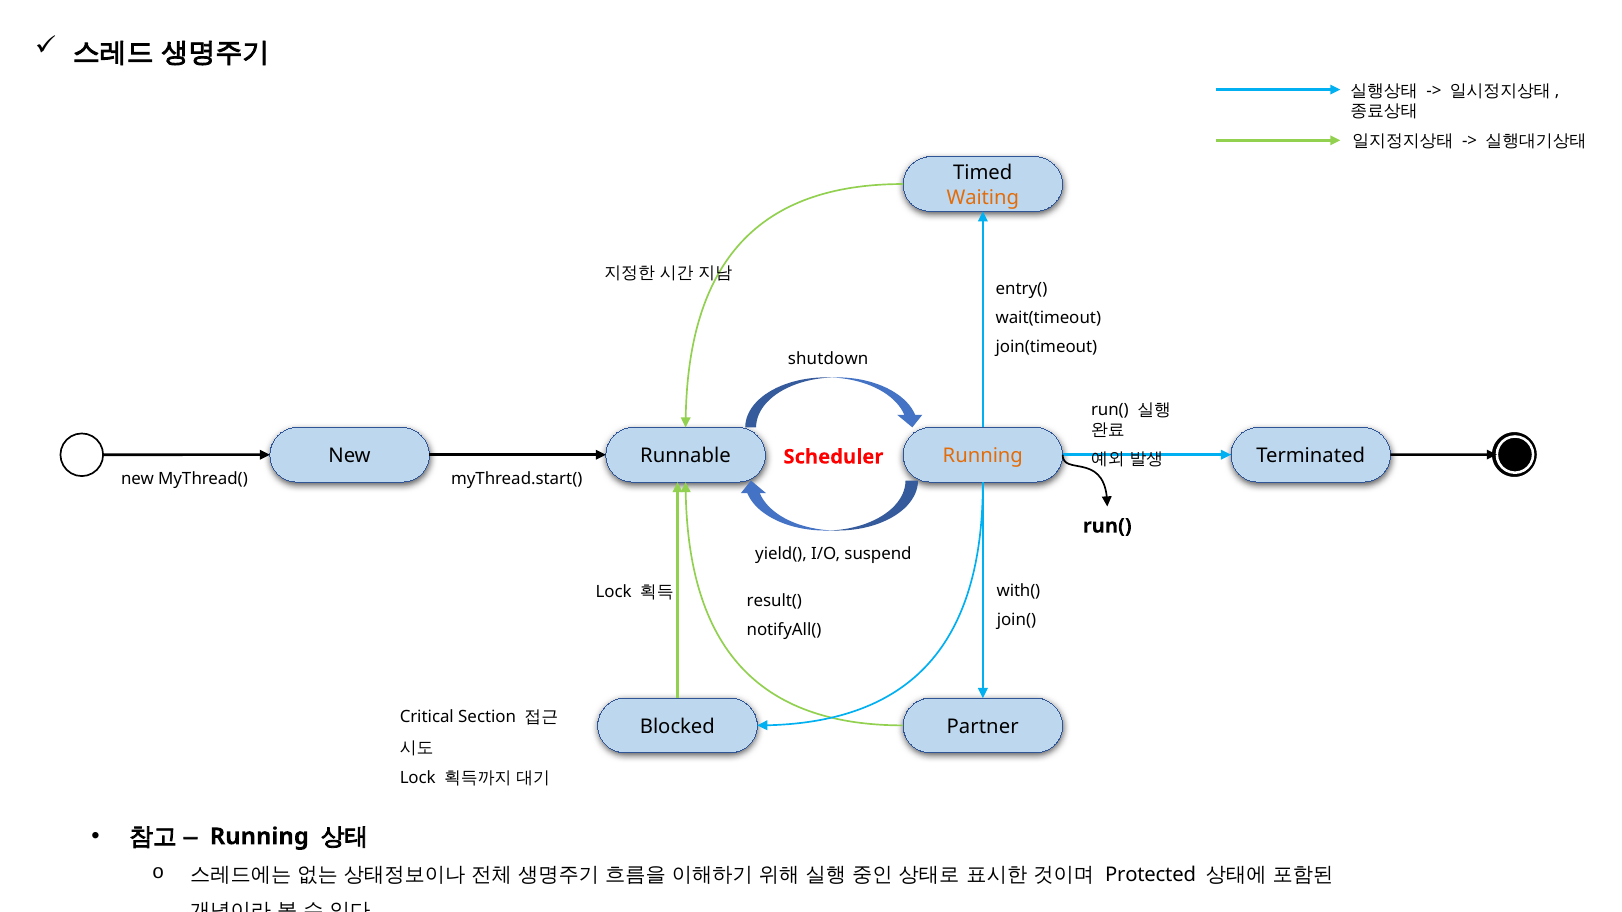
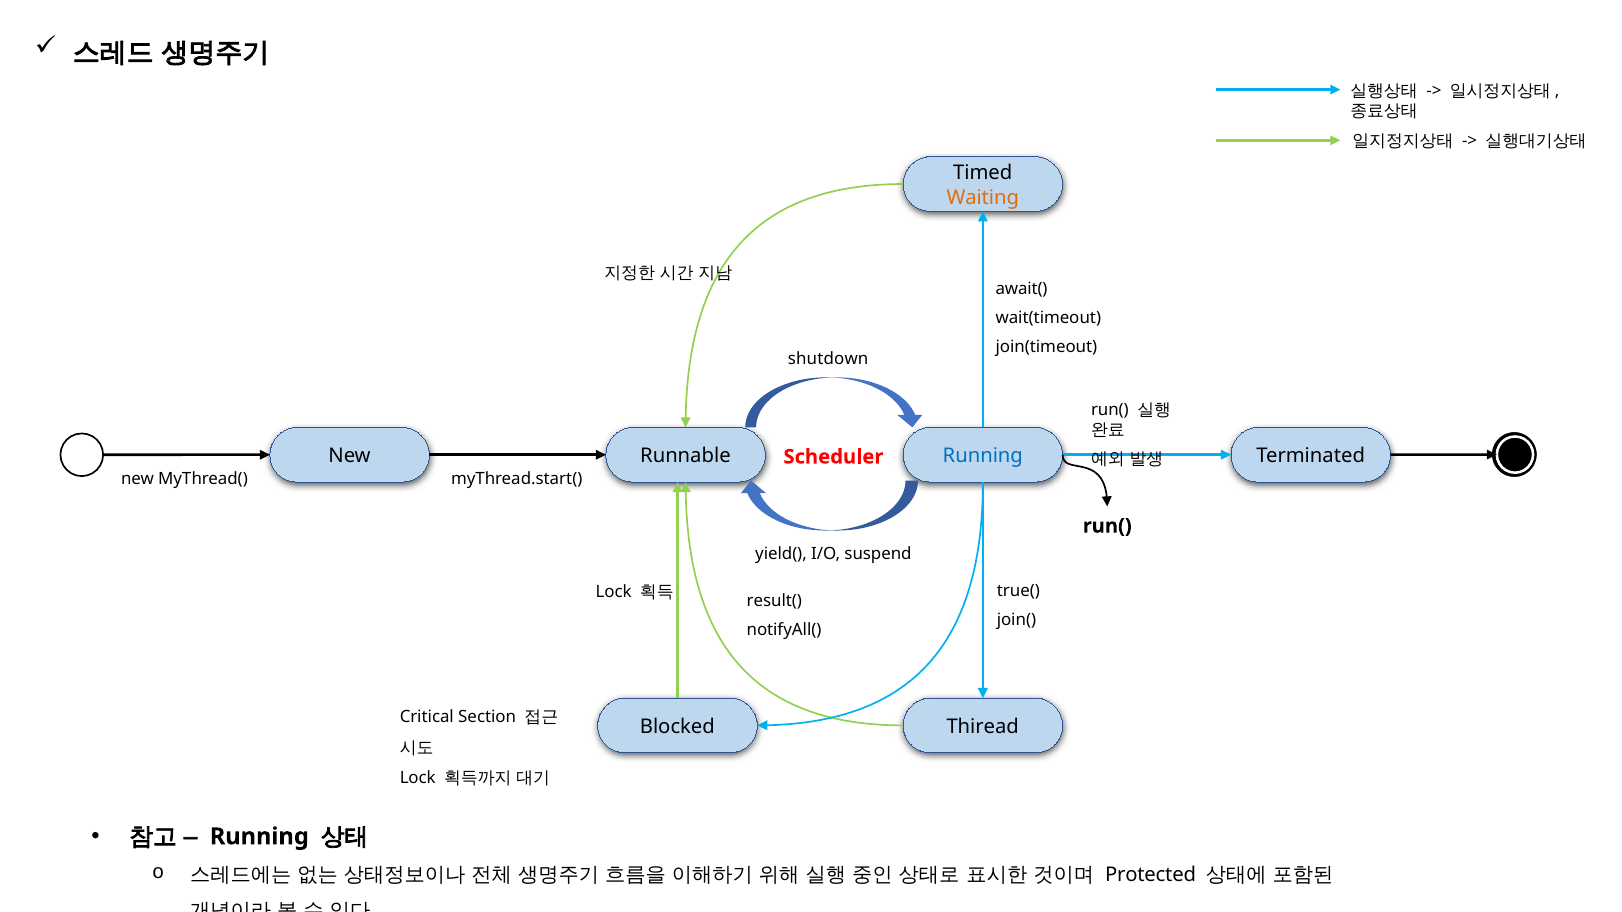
entry(: entry( -> await( (1022, 289)
Running colour: orange -> blue (983, 456)
with(: with( -> true( (1018, 591)
Partner: Partner -> Thiread (983, 727)
